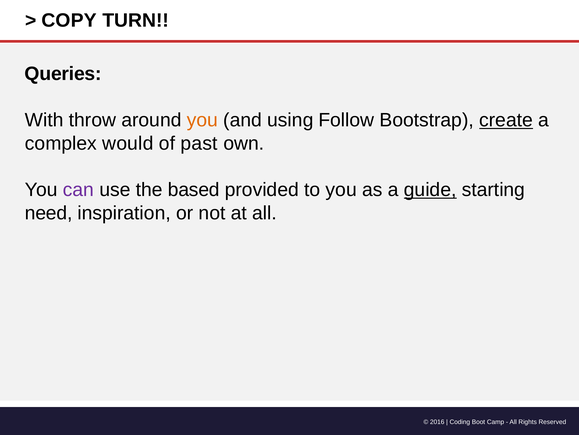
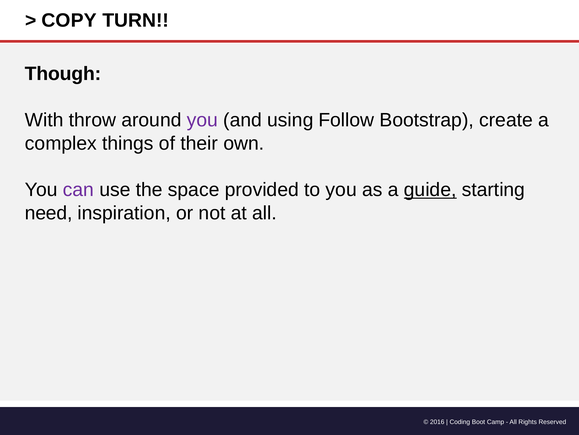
Queries: Queries -> Though (63, 74)
you colour: orange -> purple (202, 120)
create underline: present -> none (506, 120)
would: would -> things (128, 143)
past: past -> their (199, 143)
based: based -> space (194, 189)
